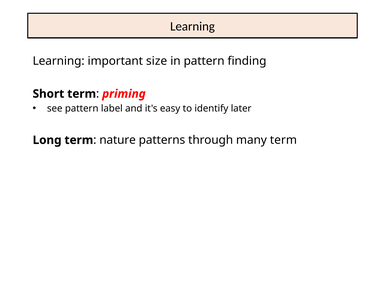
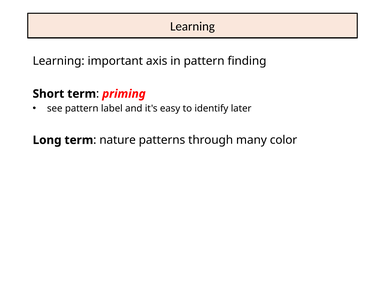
size: size -> axis (157, 61)
many term: term -> color (284, 140)
